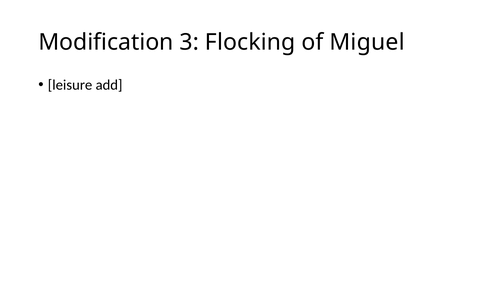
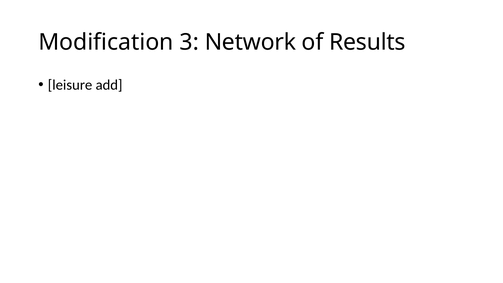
Flocking: Flocking -> Network (250, 42)
Miguel: Miguel -> Results (367, 42)
